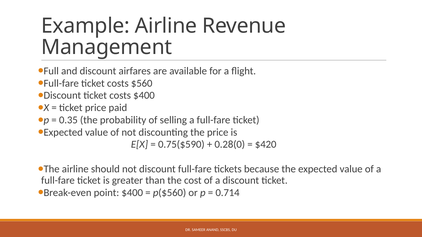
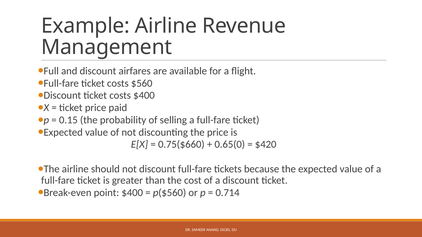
0.35: 0.35 -> 0.15 (68, 120)
0.75($590: 0.75($590 -> 0.75($660 (181, 145)
0.28(0: 0.28(0 -> 0.65(0 (230, 145)
